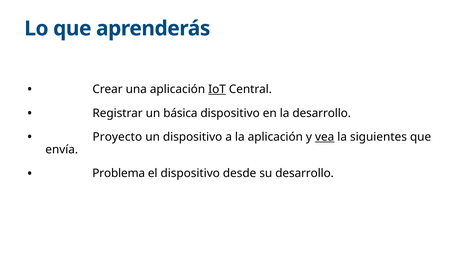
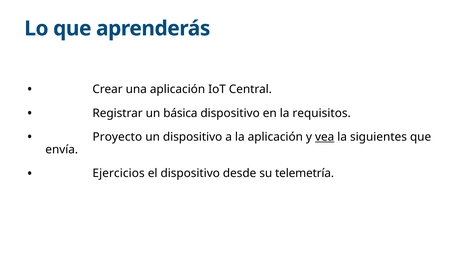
IoT underline: present -> none (217, 89)
la desarrollo: desarrollo -> requisitos (322, 113)
Problema: Problema -> Ejercicios (119, 173)
su desarrollo: desarrollo -> telemetría (305, 173)
